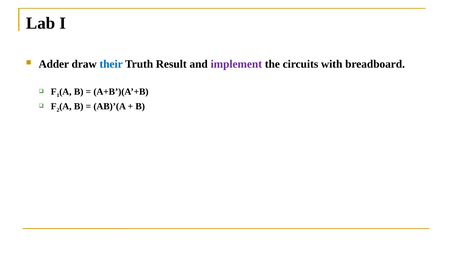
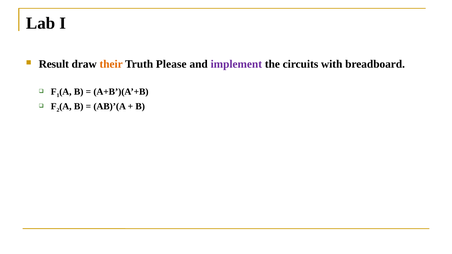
Adder: Adder -> Result (54, 64)
their colour: blue -> orange (111, 64)
Result: Result -> Please (171, 64)
